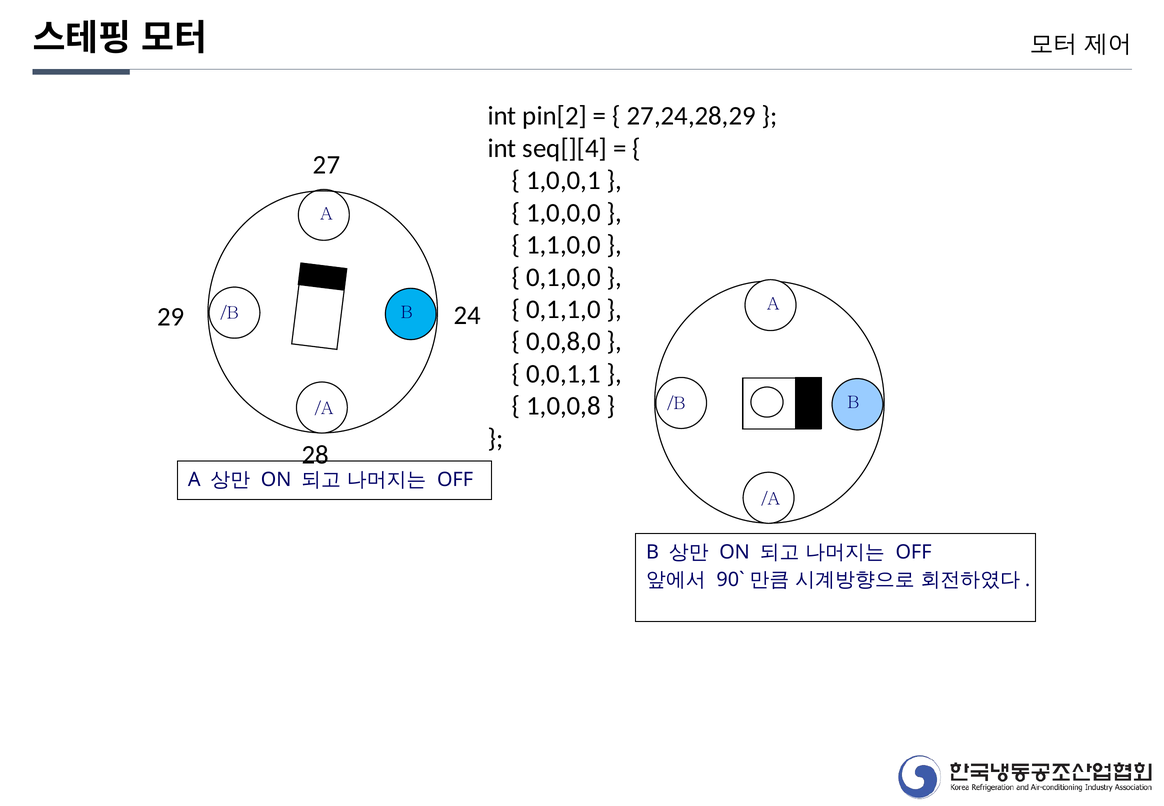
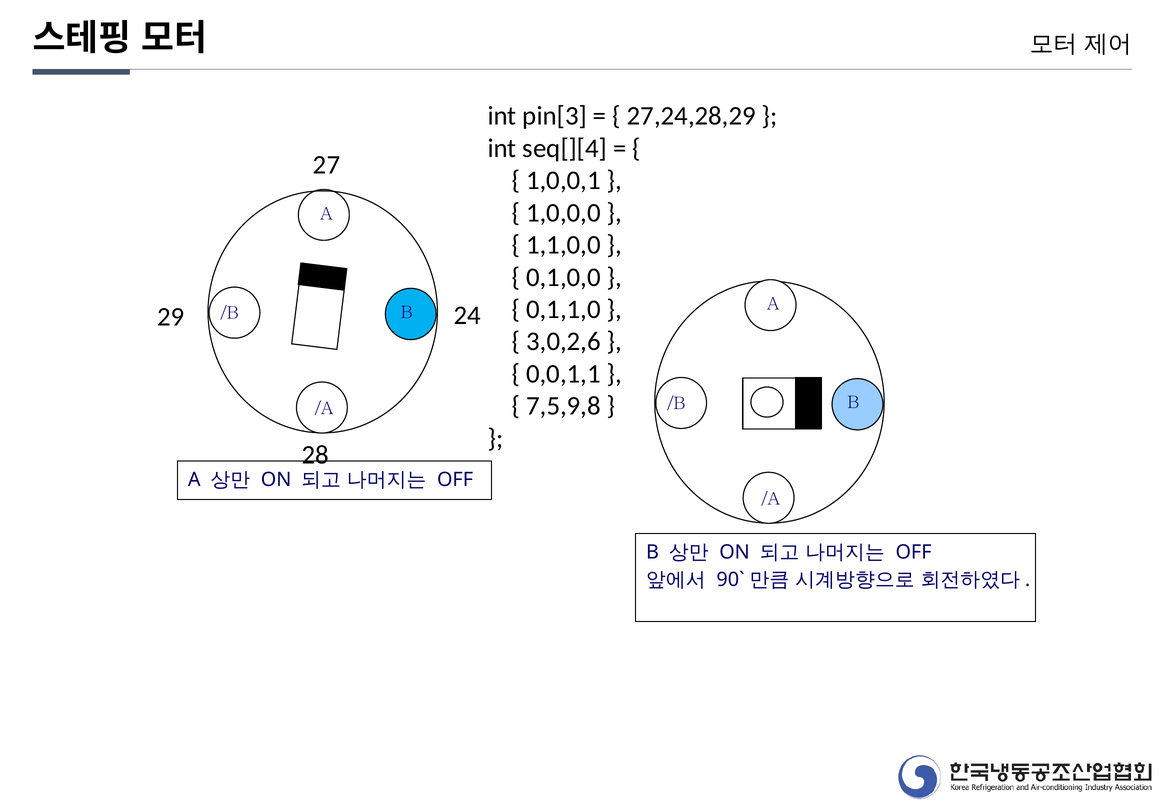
pin[2: pin[2 -> pin[3 (555, 116)
0,0,8,0: 0,0,8,0 -> 3,0,2,6 (563, 342)
1,0,0,8: 1,0,0,8 -> 7,5,9,8 (563, 406)
